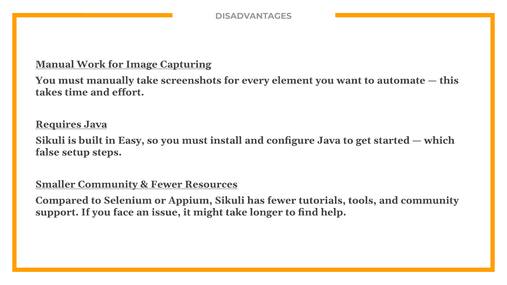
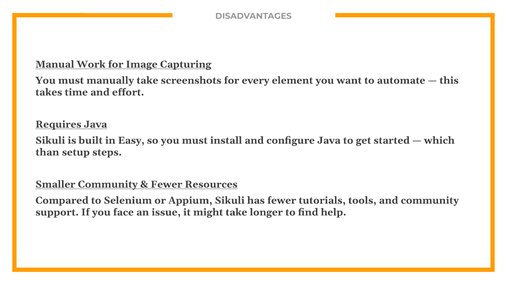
false: false -> than (47, 152)
